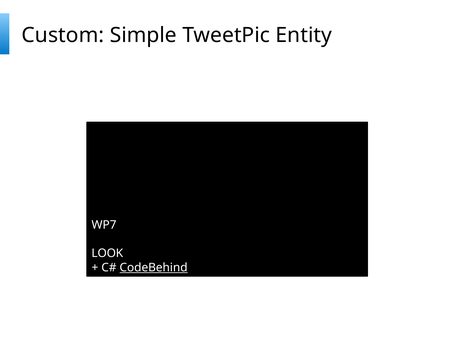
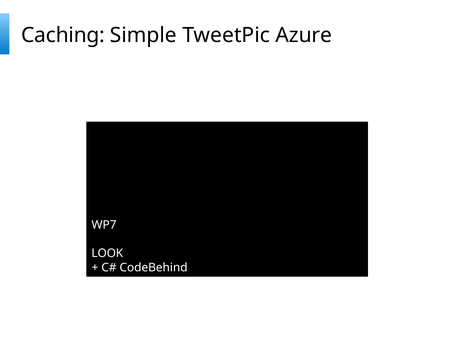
Custom: Custom -> Caching (63, 35)
Entity: Entity -> Azure (304, 35)
CodeBehind underline: present -> none (154, 268)
